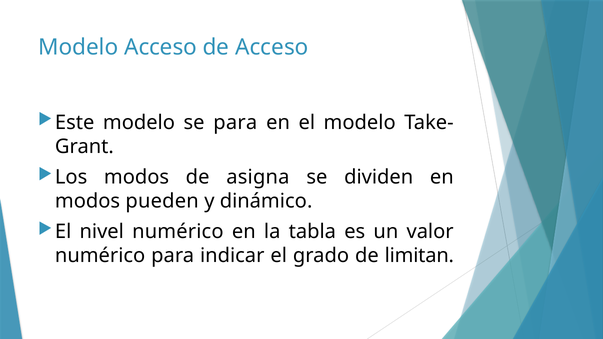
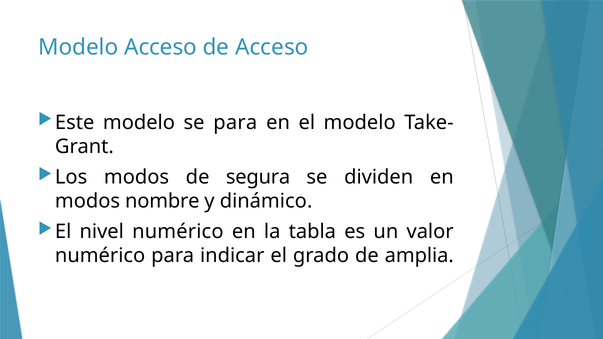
asigna: asigna -> segura (258, 177)
pueden: pueden -> nombre (162, 201)
limitan: limitan -> amplia (419, 256)
